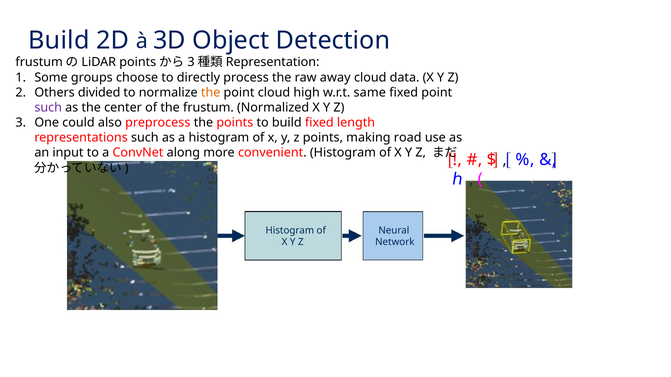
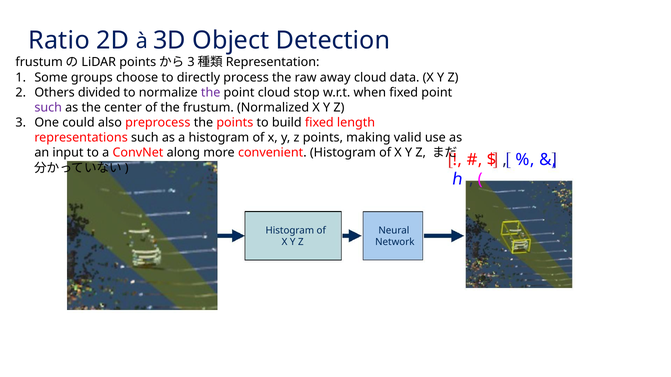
Build: Build -> Ratio (59, 40)
the colour: orange -> purple (211, 93)
high: high -> stop (307, 93)
same: same -> when (370, 93)
road: road -> valid (408, 138)
